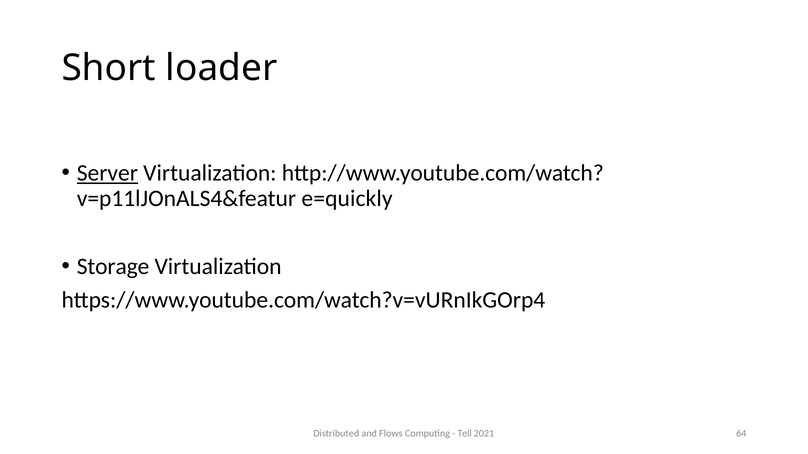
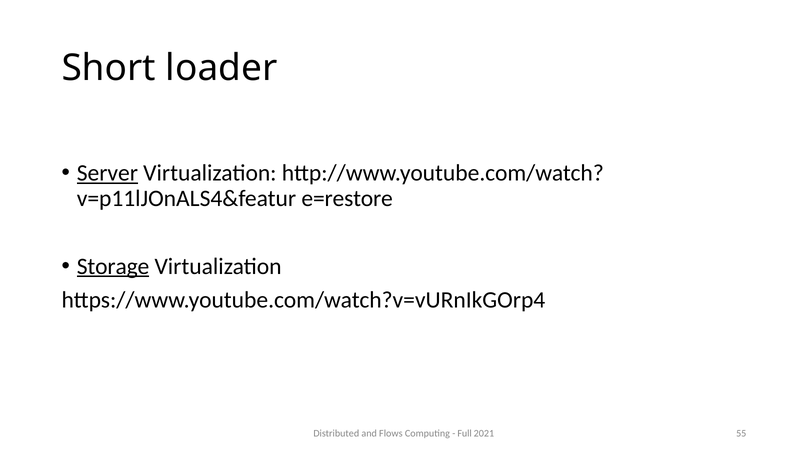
e=quickly: e=quickly -> e=restore (347, 199)
Storage underline: none -> present (113, 267)
Tell: Tell -> Full (465, 434)
64: 64 -> 55 (741, 434)
